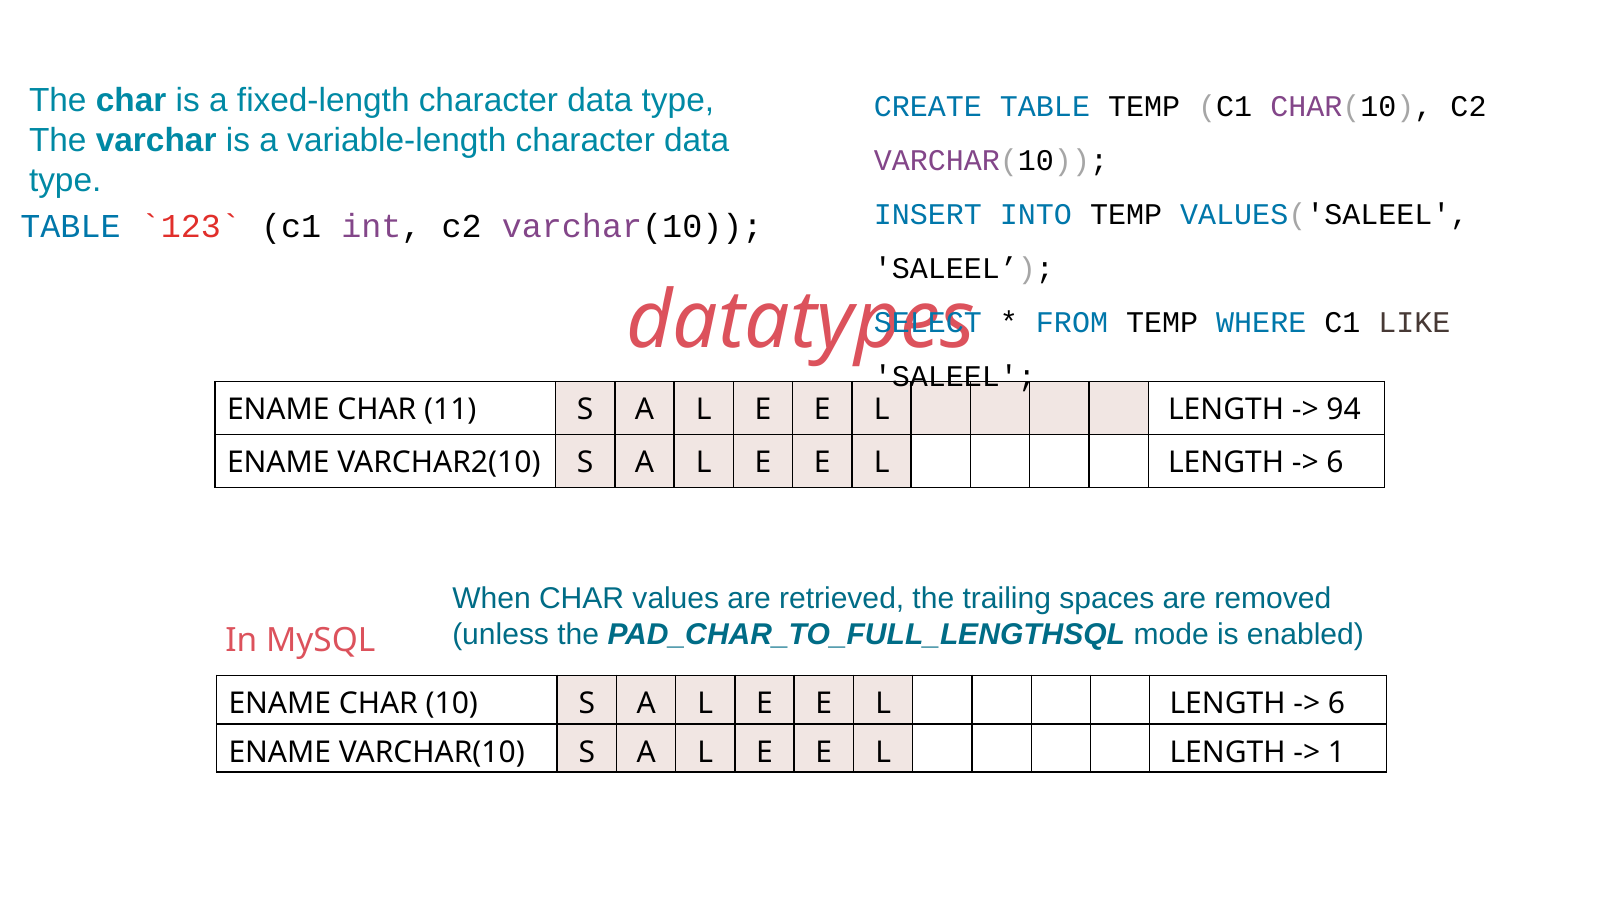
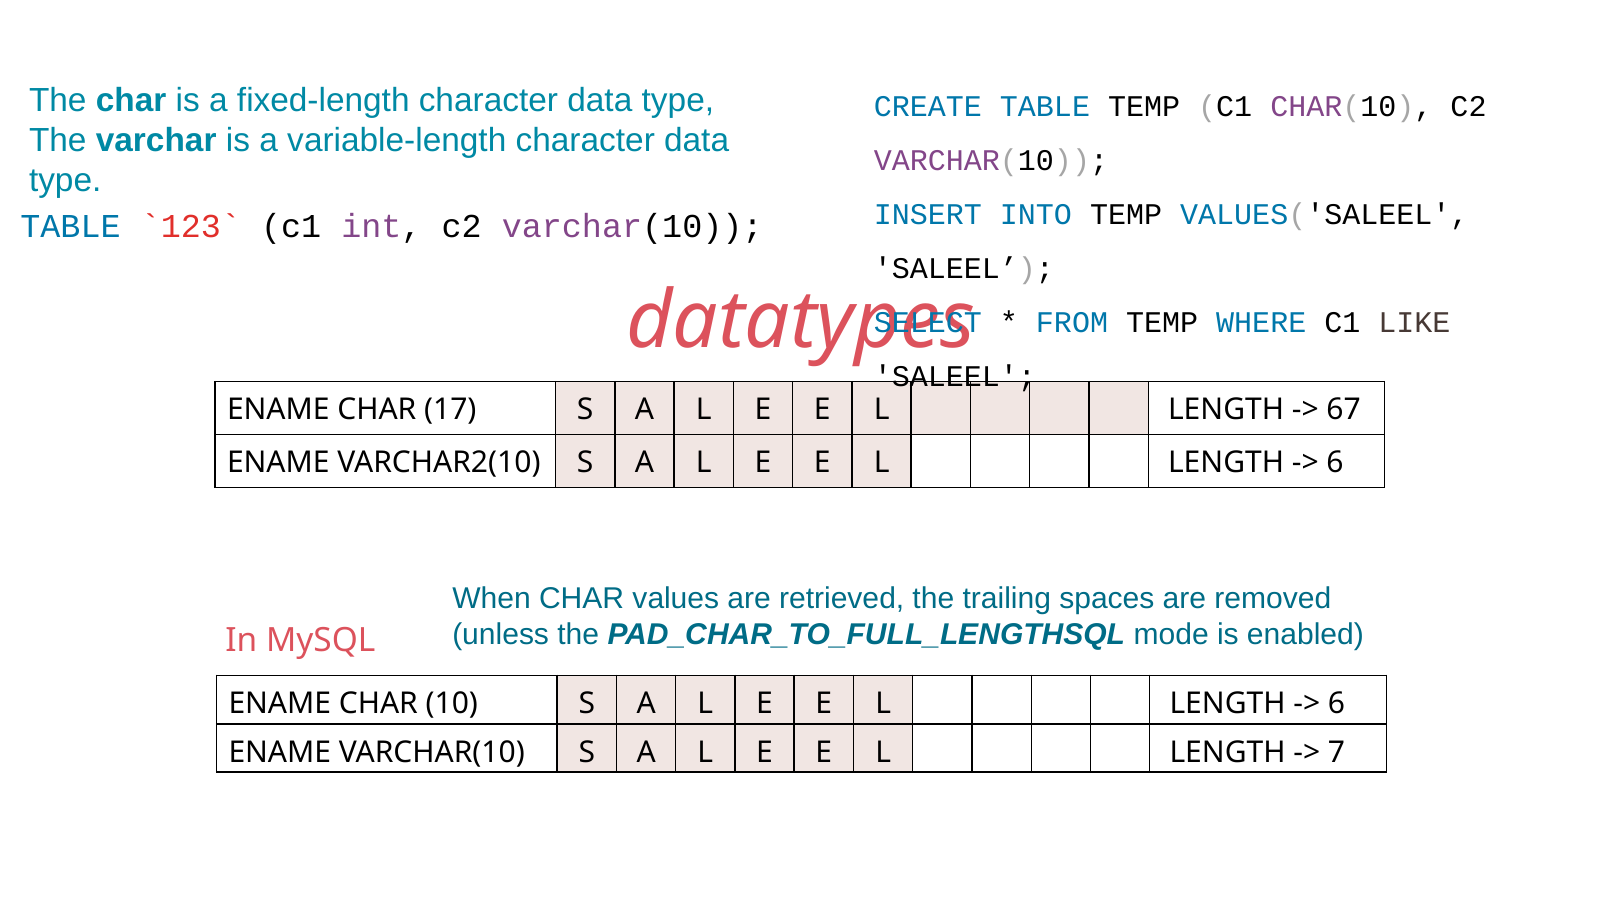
11: 11 -> 17 (450, 410)
94: 94 -> 67 (1344, 410)
1: 1 -> 7 (1337, 752)
